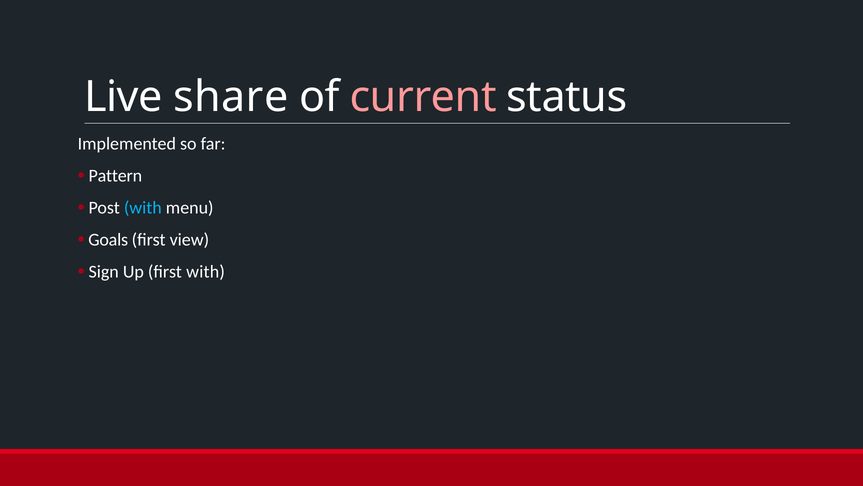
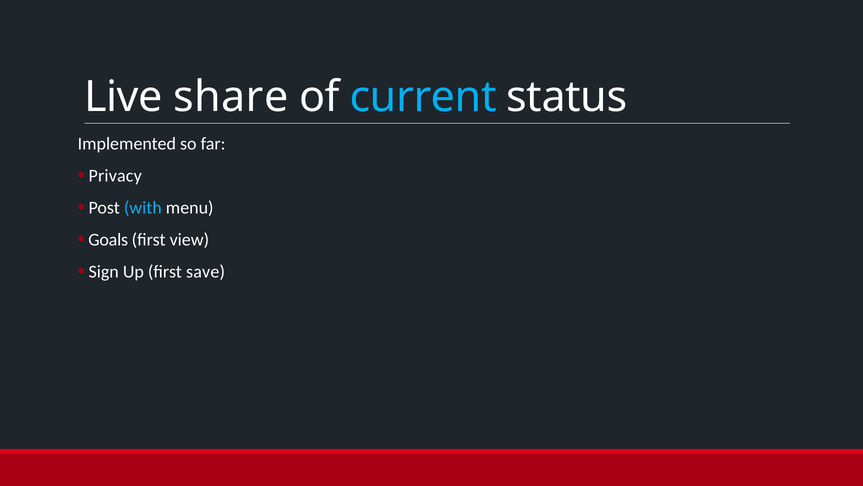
current colour: pink -> light blue (423, 97)
Pattern: Pattern -> Privacy (115, 175)
first with: with -> save (206, 272)
